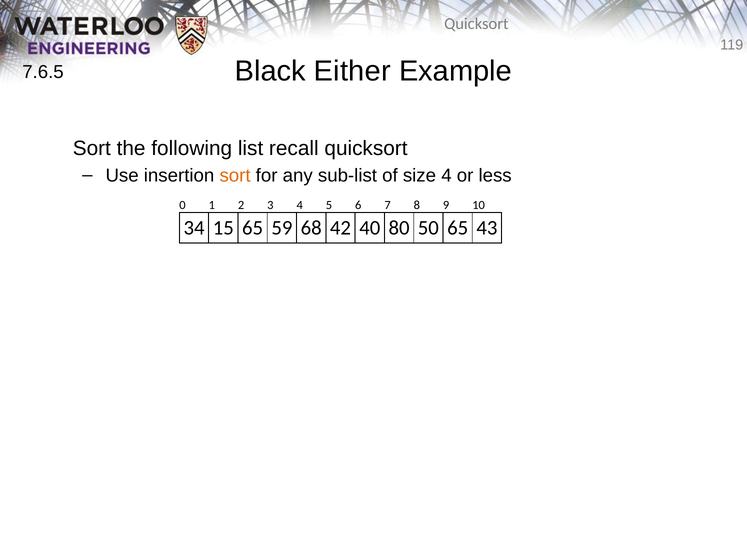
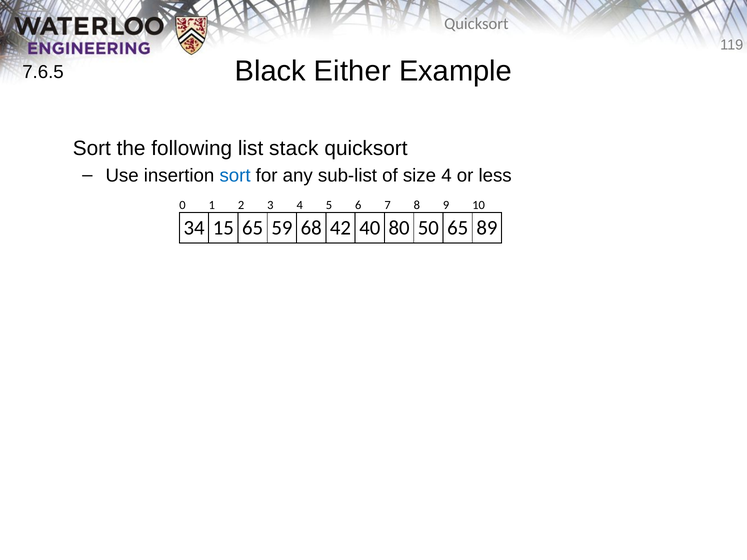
recall: recall -> stack (294, 148)
sort colour: orange -> blue (235, 176)
43: 43 -> 89 (487, 228)
